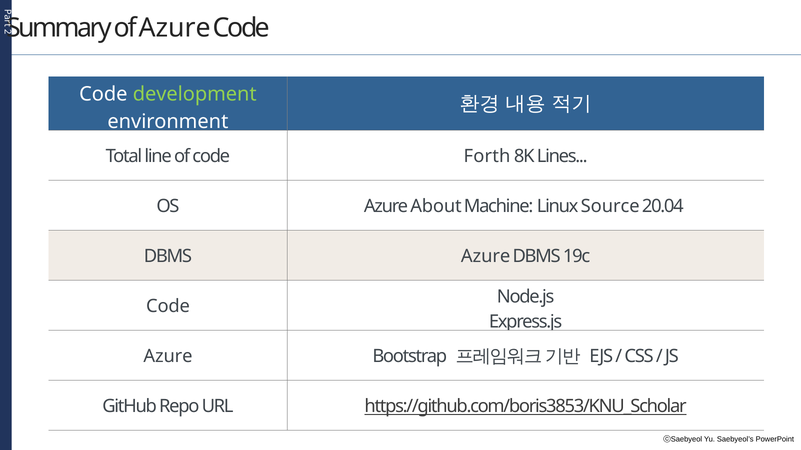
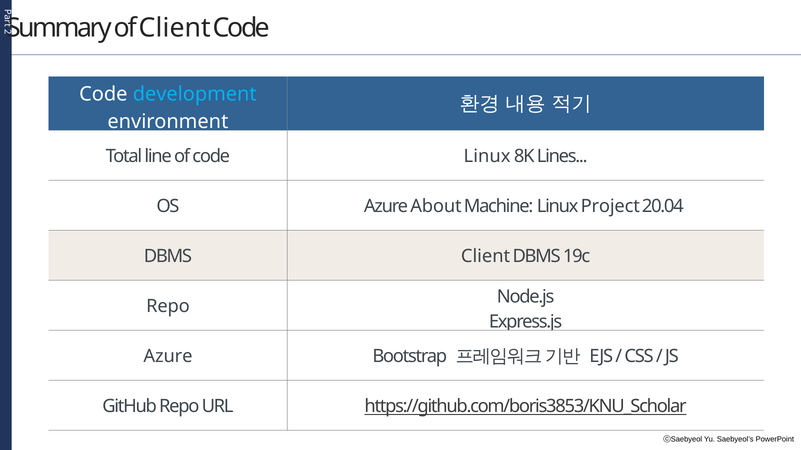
of Azure: Azure -> Client (175, 28)
development colour: light green -> light blue (195, 94)
code Forth: Forth -> Linux (487, 157)
Source: Source -> Project (610, 207)
DBMS Azure: Azure -> Client (486, 257)
Code: Code -> Repo (168, 307)
